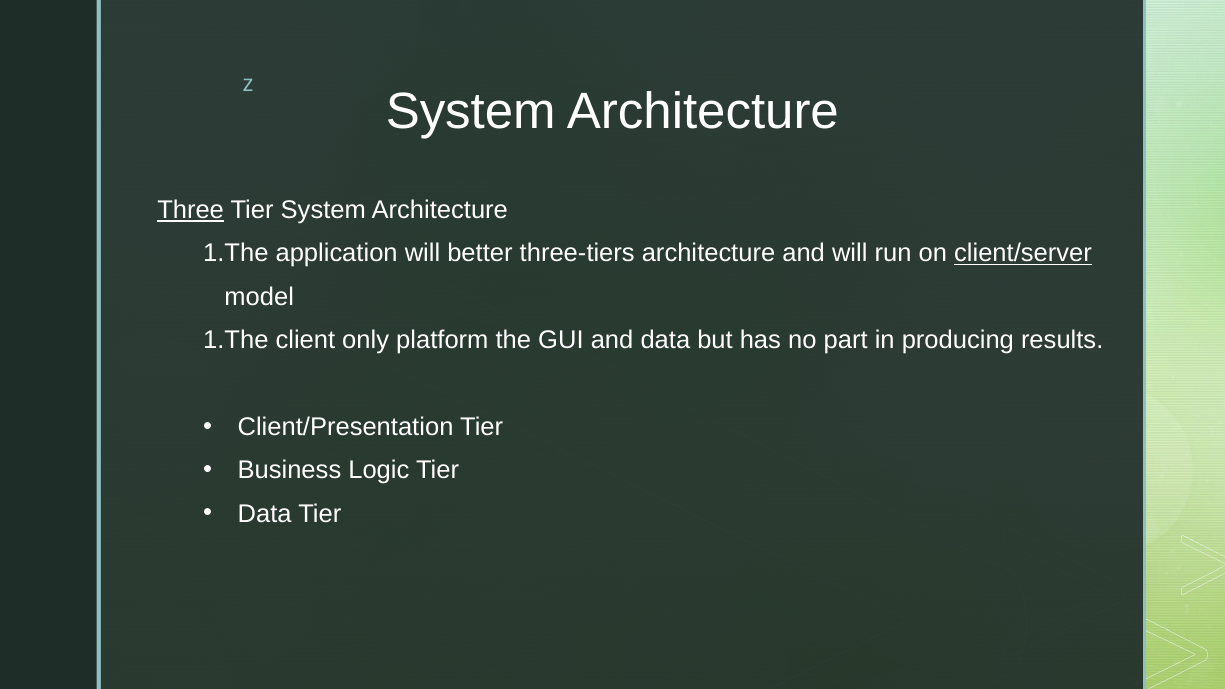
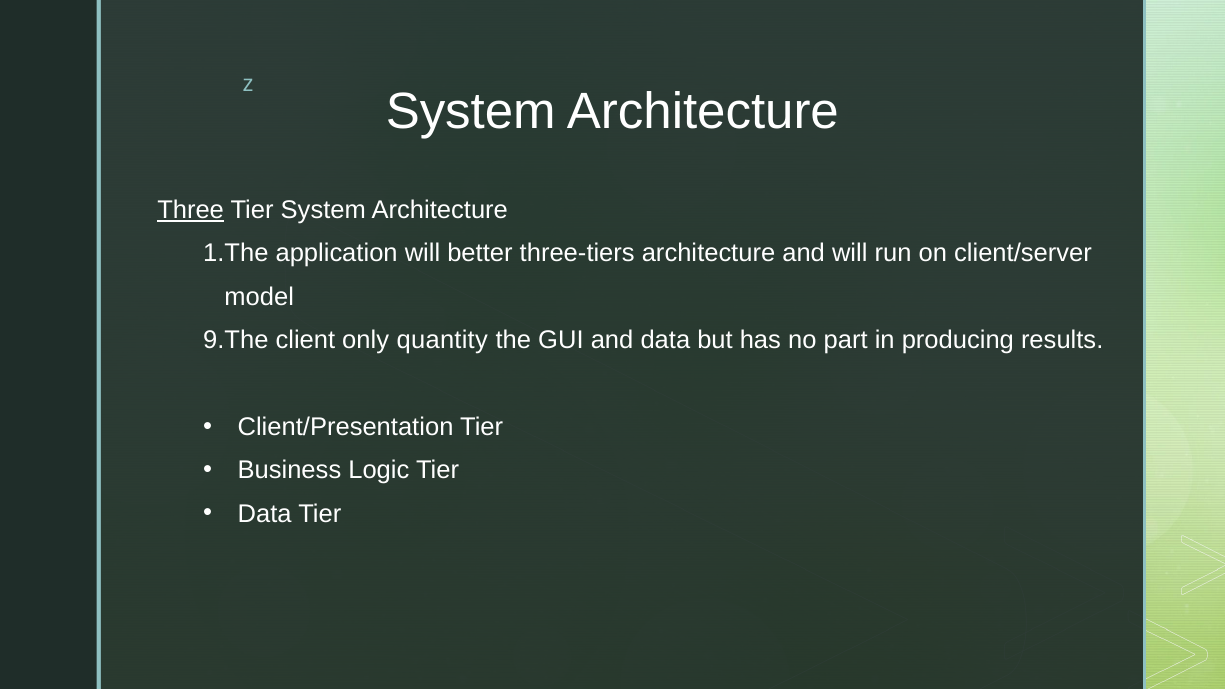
client/server underline: present -> none (1023, 253)
1.The: 1.The -> 9.The (236, 340)
platform: platform -> quantity (442, 340)
